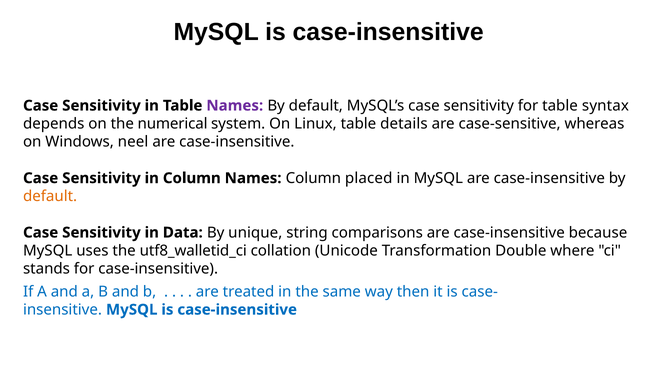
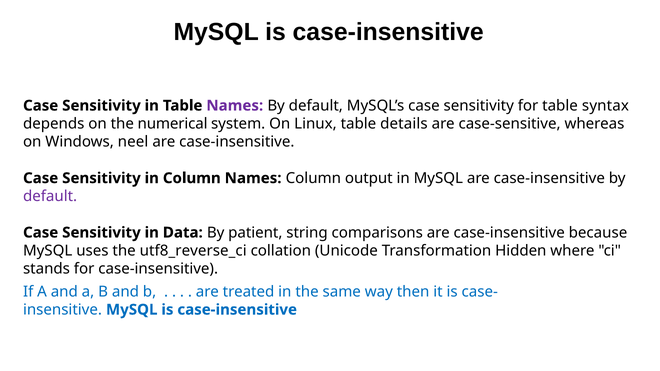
placed: placed -> output (369, 178)
default colour: orange -> purple (50, 196)
unique: unique -> patient (255, 233)
utf8_walletid_ci: utf8_walletid_ci -> utf8_reverse_ci (193, 251)
Double: Double -> Hidden (521, 251)
